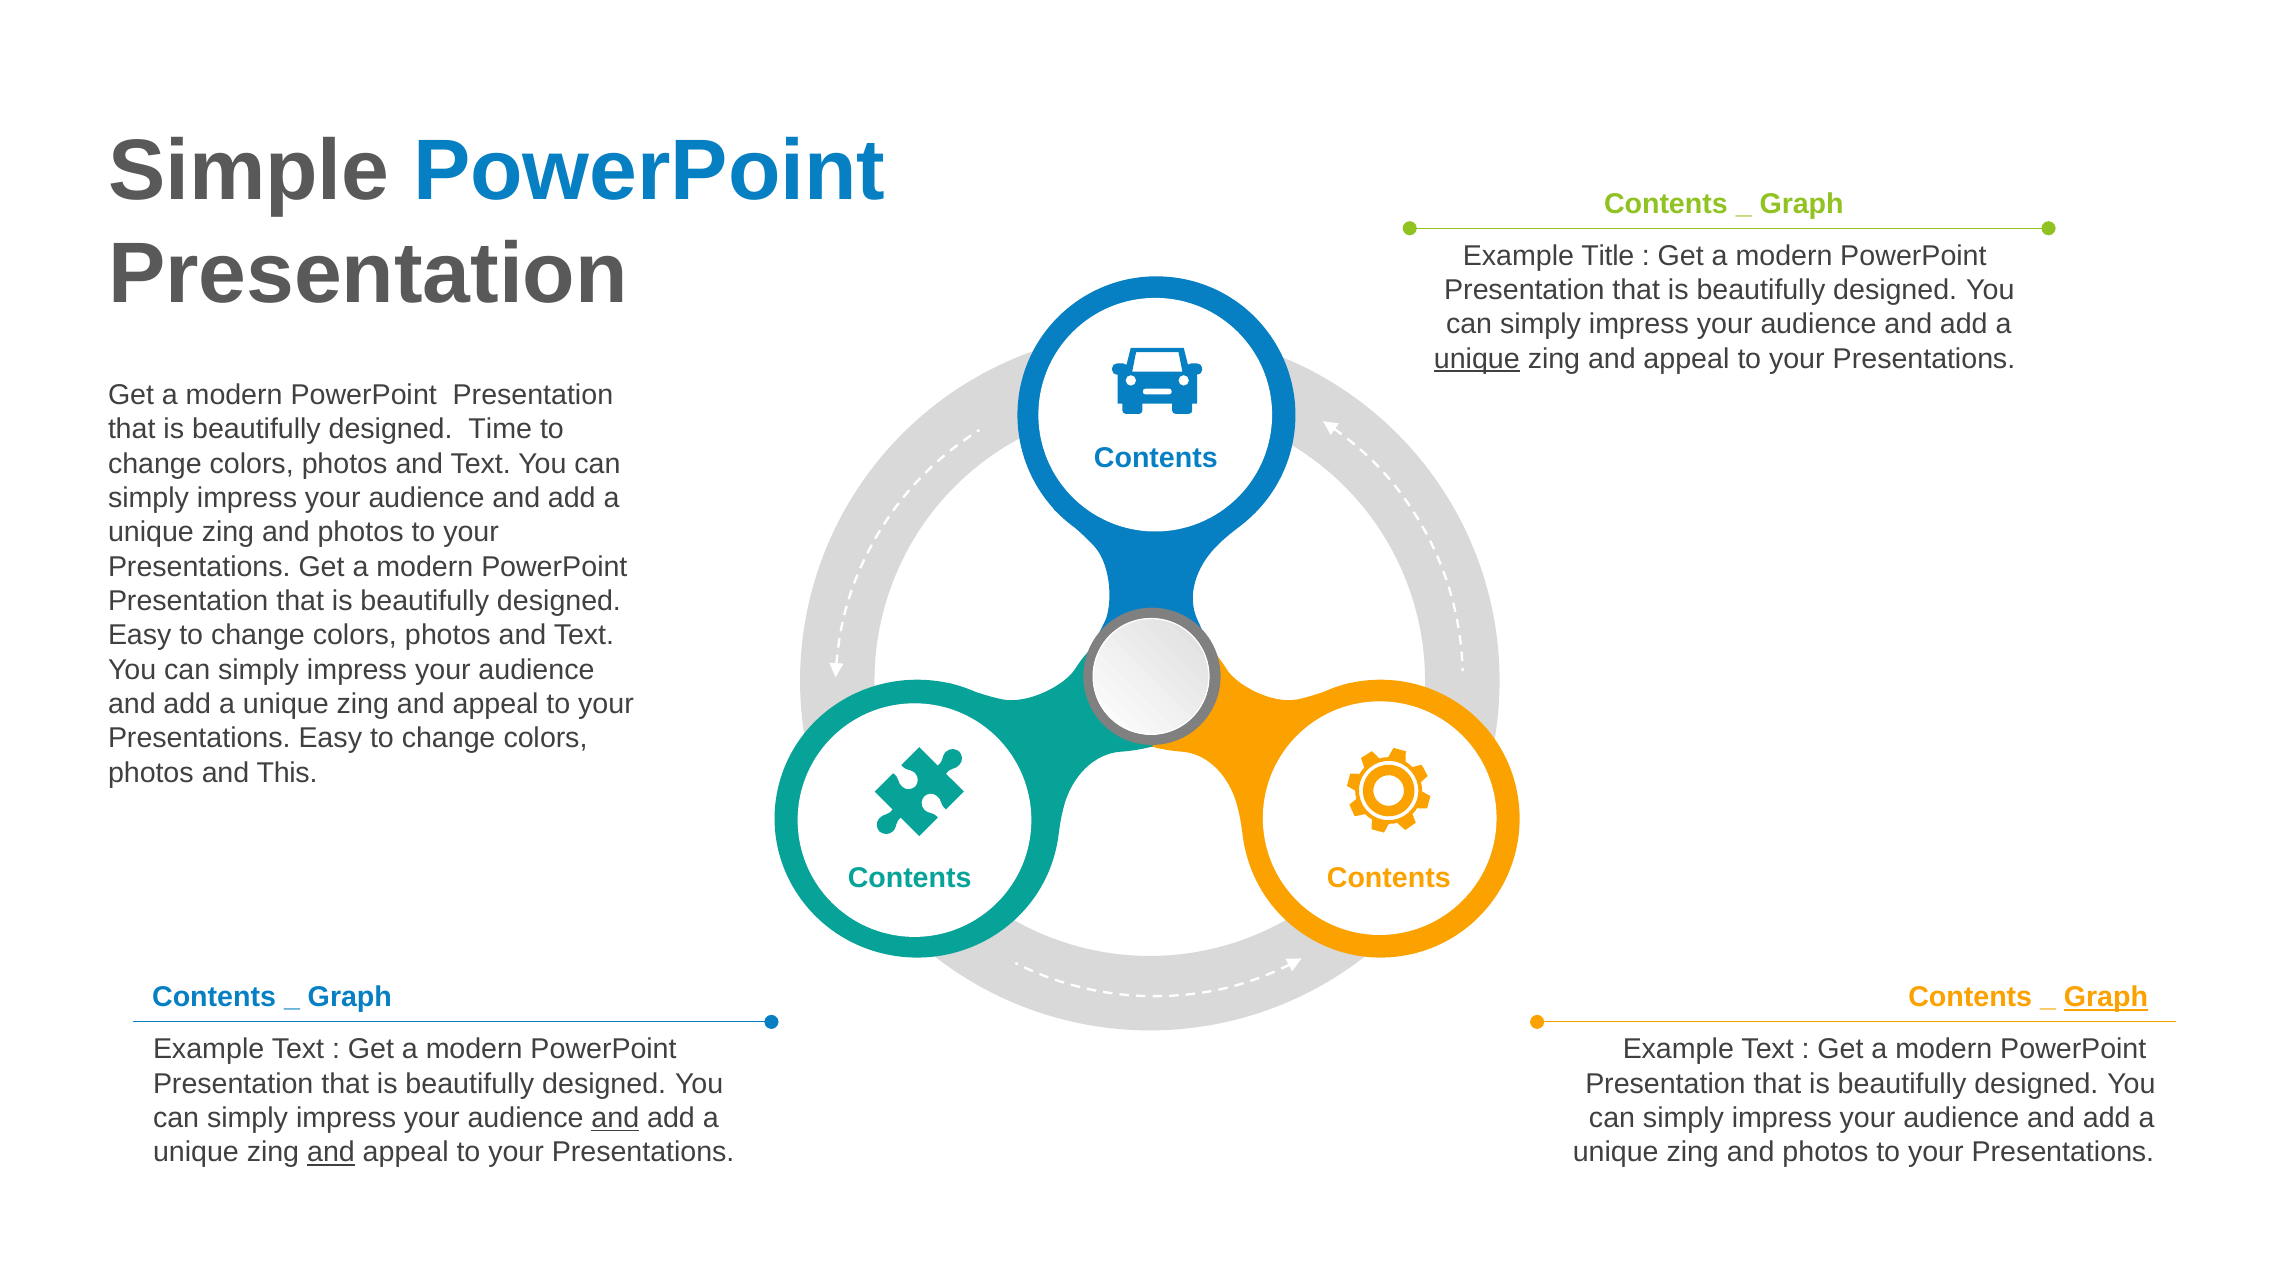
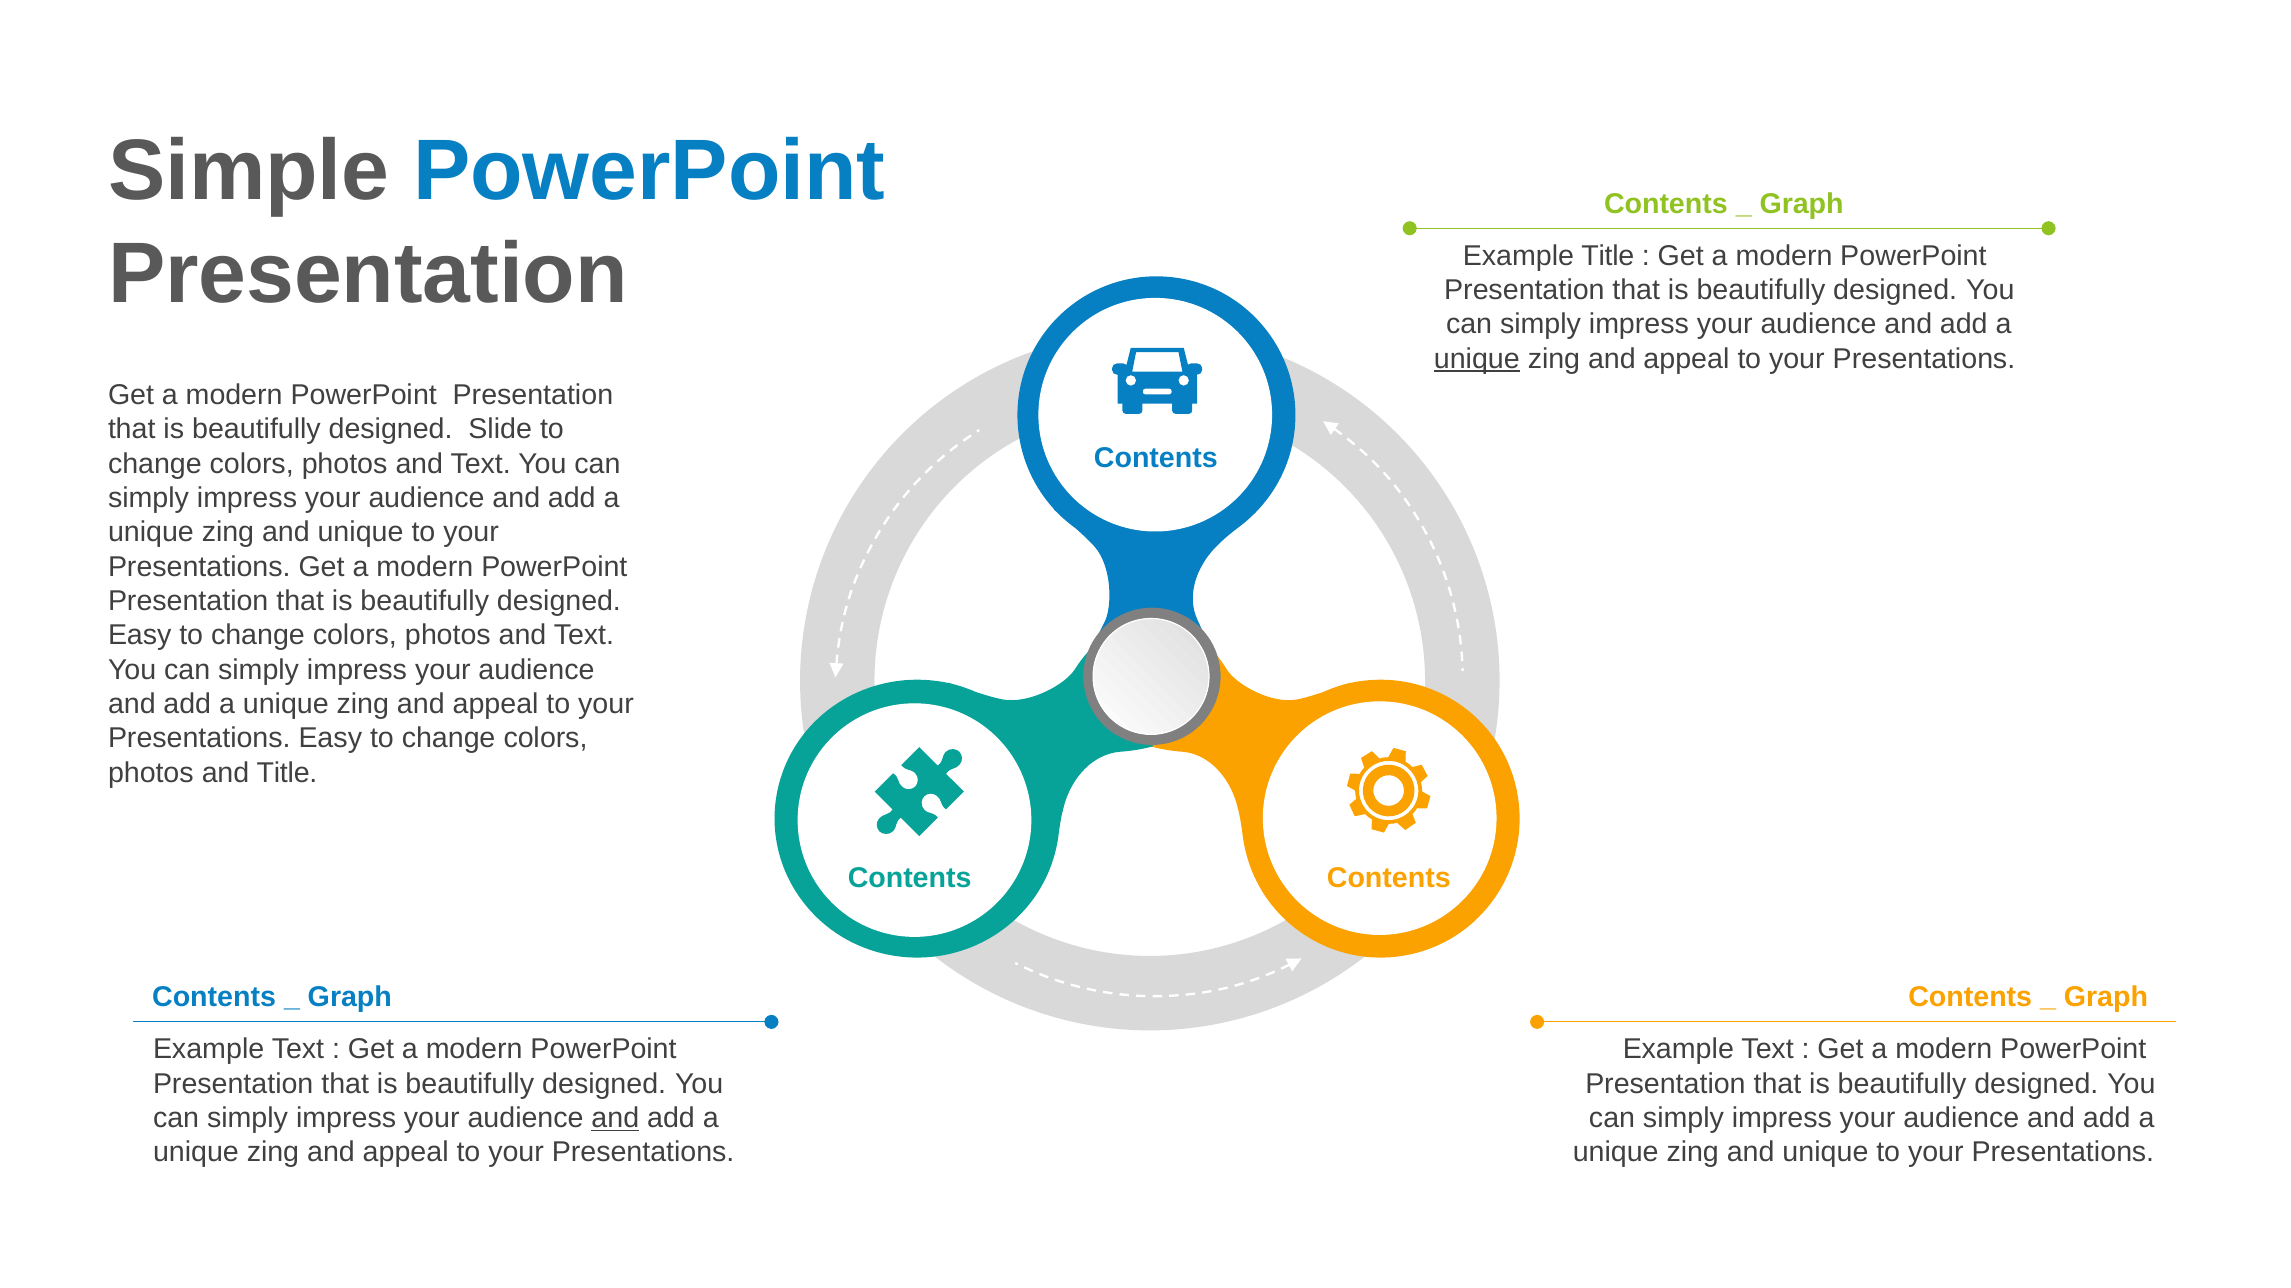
Time: Time -> Slide (500, 430)
photos: photos -> unique (361, 533)
and This: This -> Title (287, 773)
Graph underline: present -> none (2106, 998)
and underline: present -> none (331, 1153)
photos: photos -> unique (1825, 1153)
